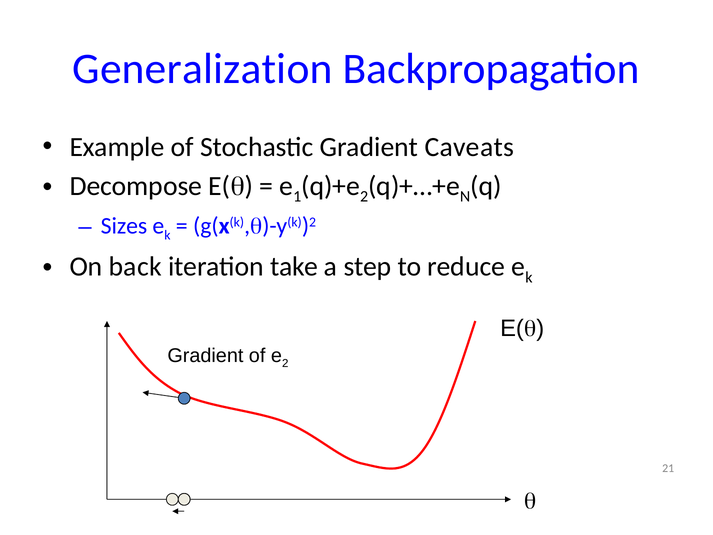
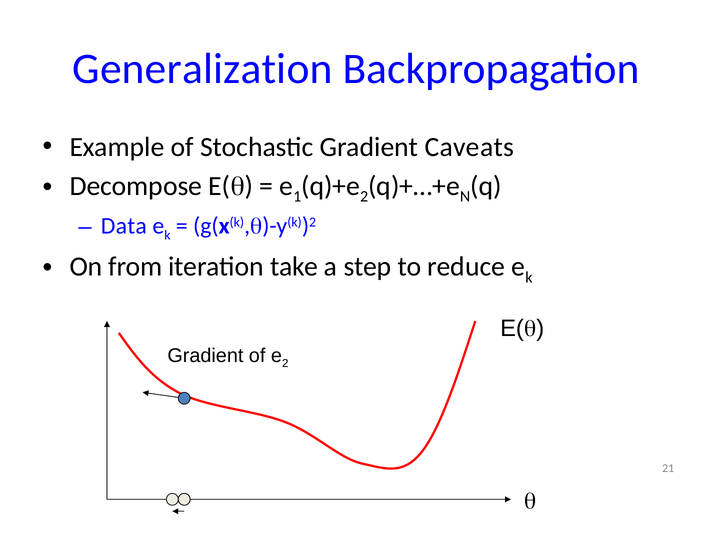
Sizes: Sizes -> Data (124, 226)
back: back -> from (135, 266)
